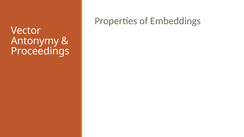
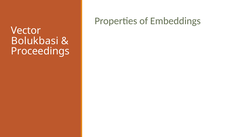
Antonymy: Antonymy -> Bolukbasi (35, 41)
